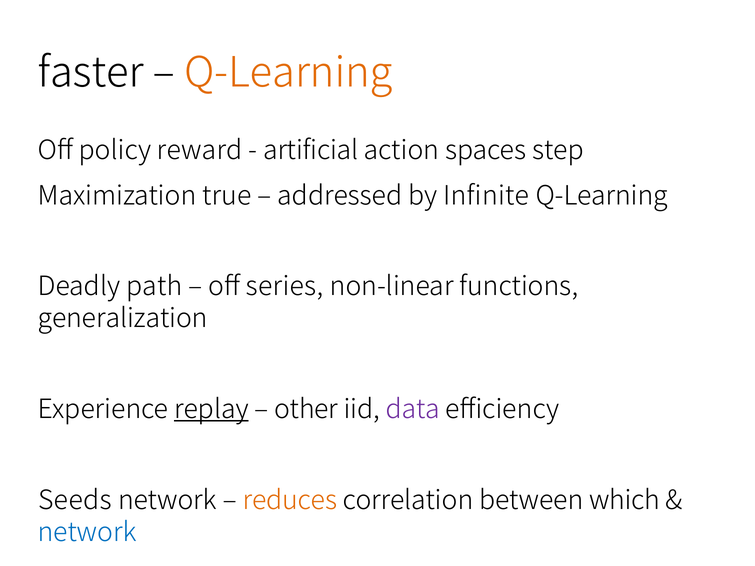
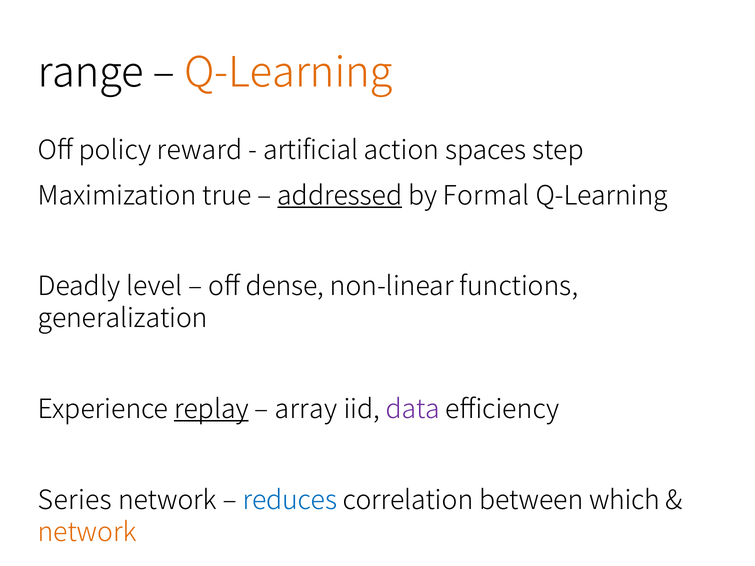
faster: faster -> range (91, 73)
addressed underline: none -> present (340, 196)
Infinite: Infinite -> Formal (486, 196)
path: path -> level (154, 287)
series: series -> dense (285, 287)
other: other -> array (306, 410)
Seeds: Seeds -> Series (75, 501)
reduces colour: orange -> blue (290, 501)
network colour: blue -> orange (87, 533)
